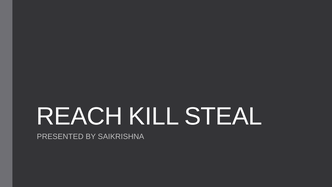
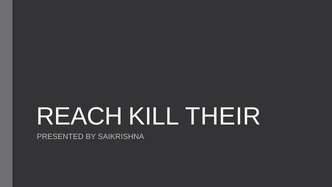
STEAL: STEAL -> THEIR (223, 116)
